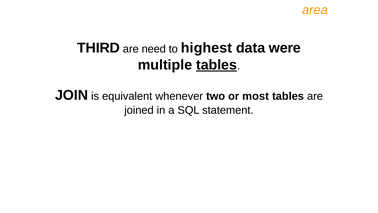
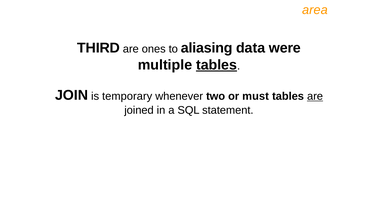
need: need -> ones (154, 49)
highest: highest -> aliasing (207, 48)
equivalent: equivalent -> temporary (127, 96)
most: most -> must (256, 96)
are underline: none -> present (315, 96)
